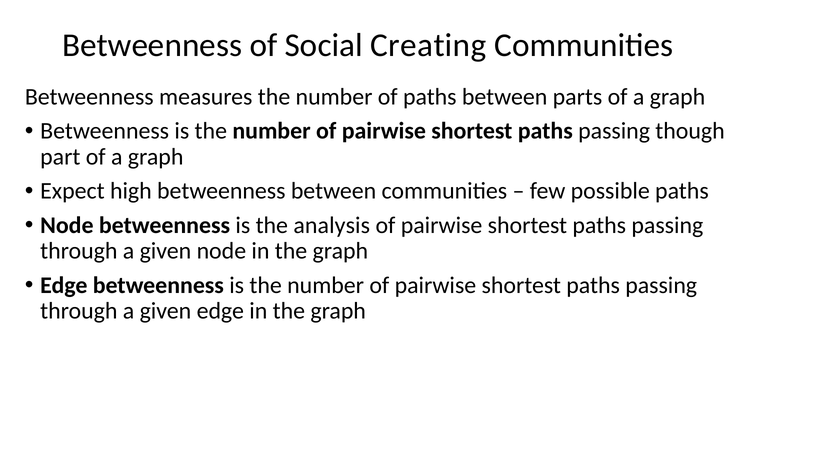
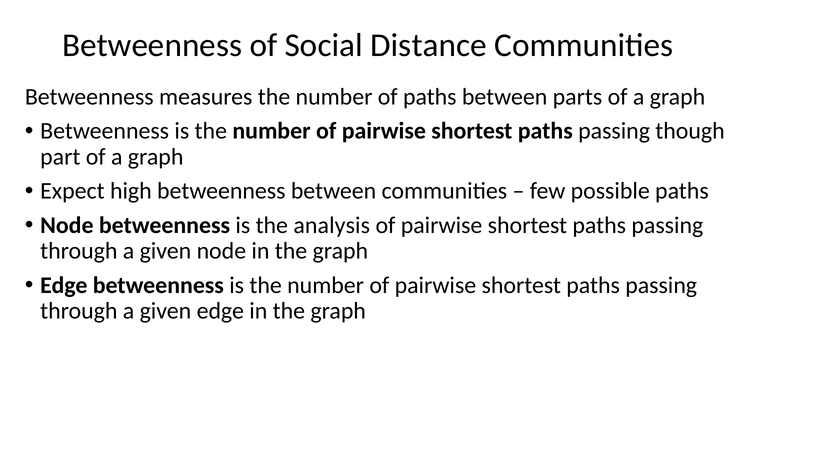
Creating: Creating -> Distance (429, 45)
